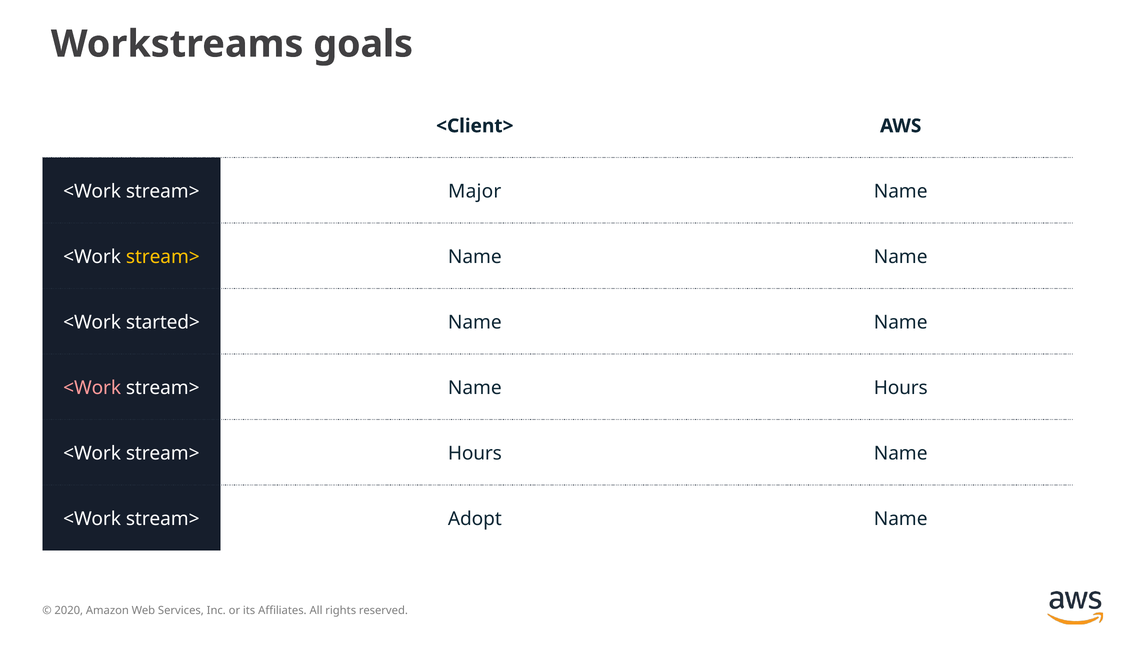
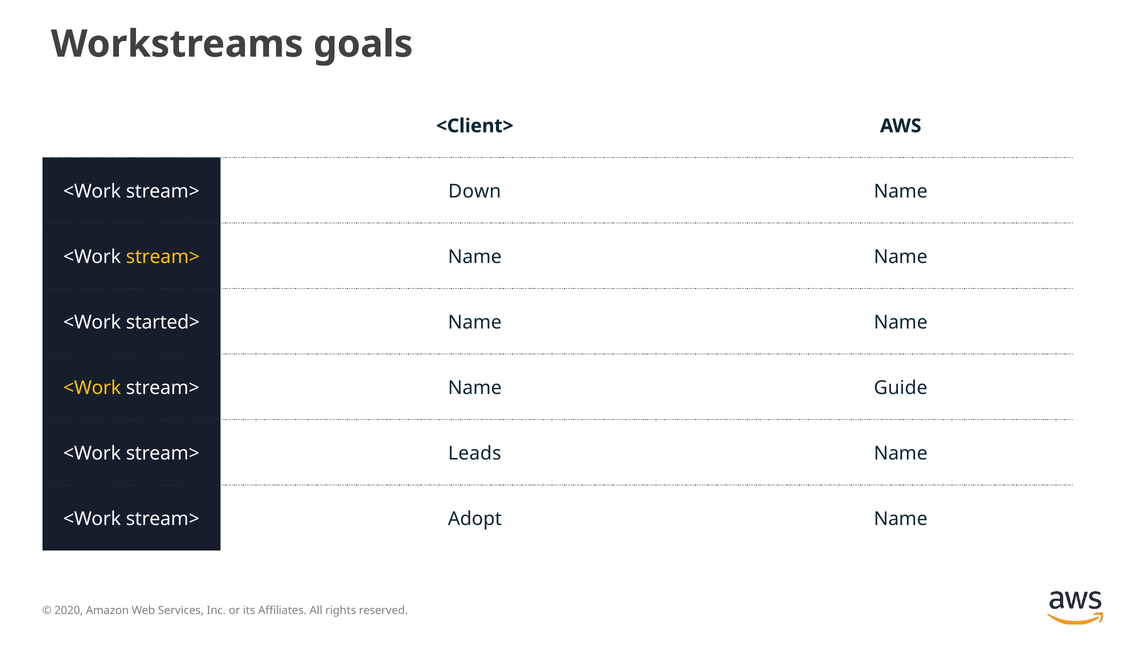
Major: Major -> Down (475, 191)
<Work colour: pink -> yellow (92, 388)
Name Hours: Hours -> Guide (901, 388)
stream> Hours: Hours -> Leads (475, 453)
